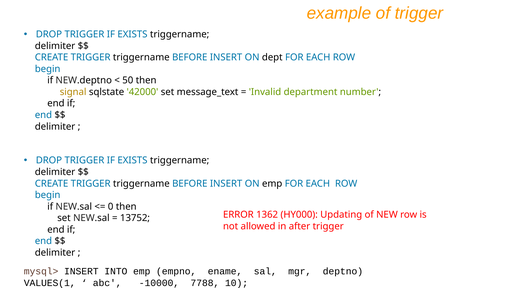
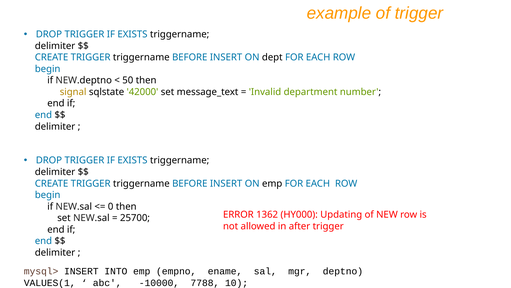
13752: 13752 -> 25700 (135, 218)
